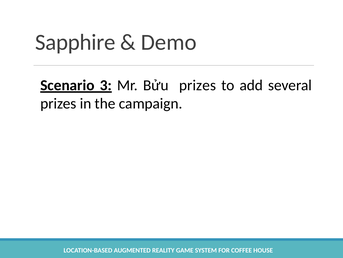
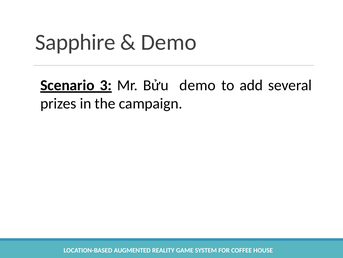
Bửu prizes: prizes -> demo (198, 85)
